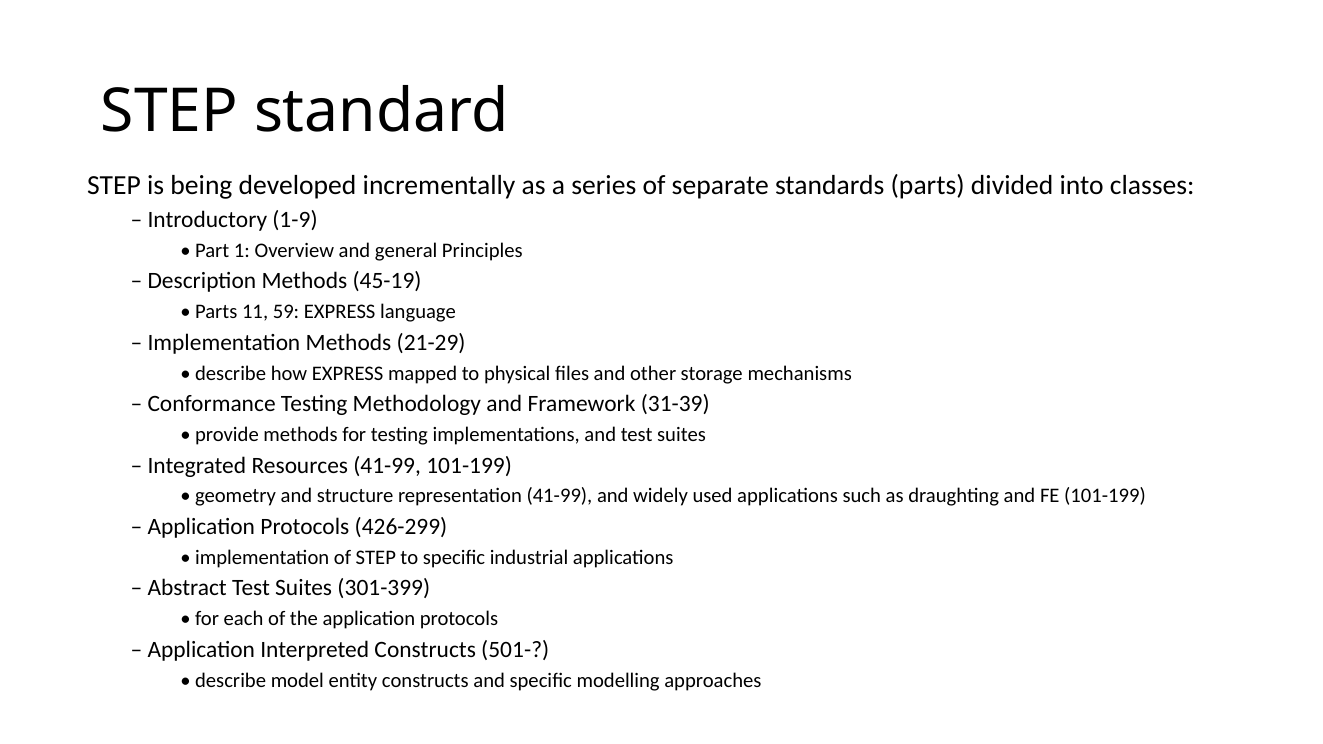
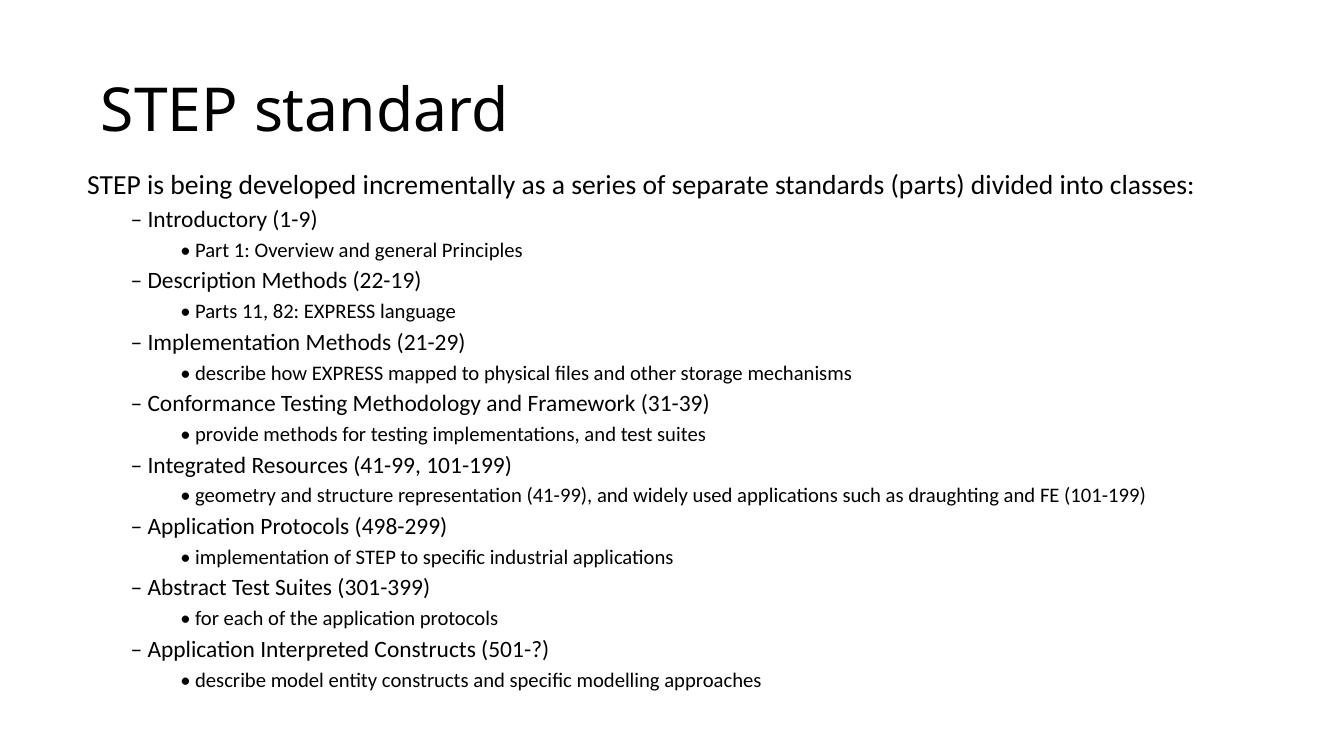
45-19: 45-19 -> 22-19 (387, 281)
59: 59 -> 82 (286, 312)
426-299: 426-299 -> 498-299 (401, 527)
